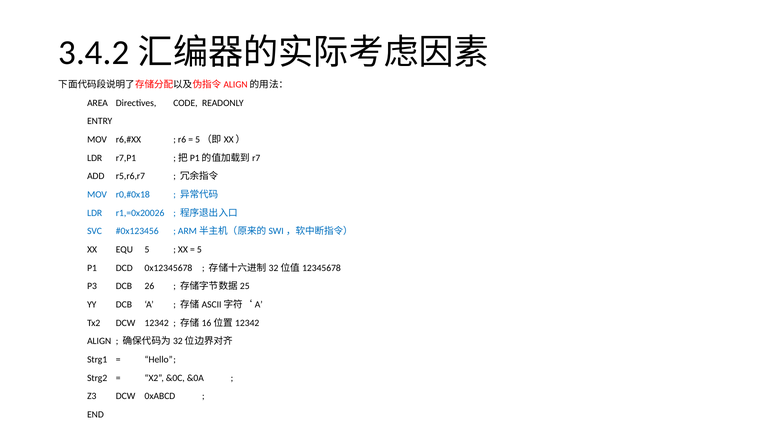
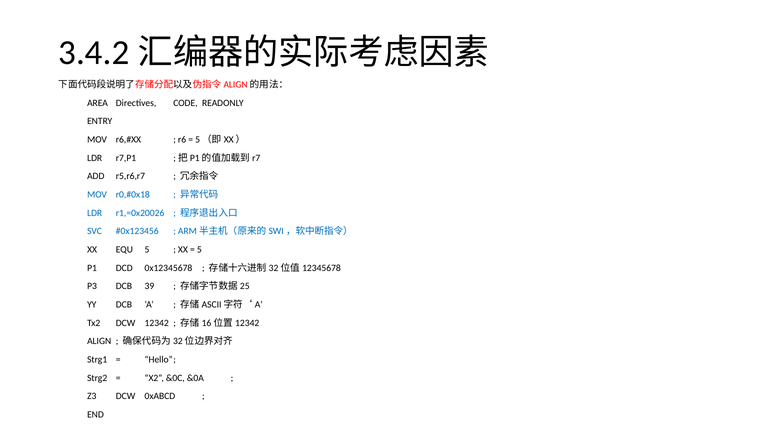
26: 26 -> 39 (149, 286)
